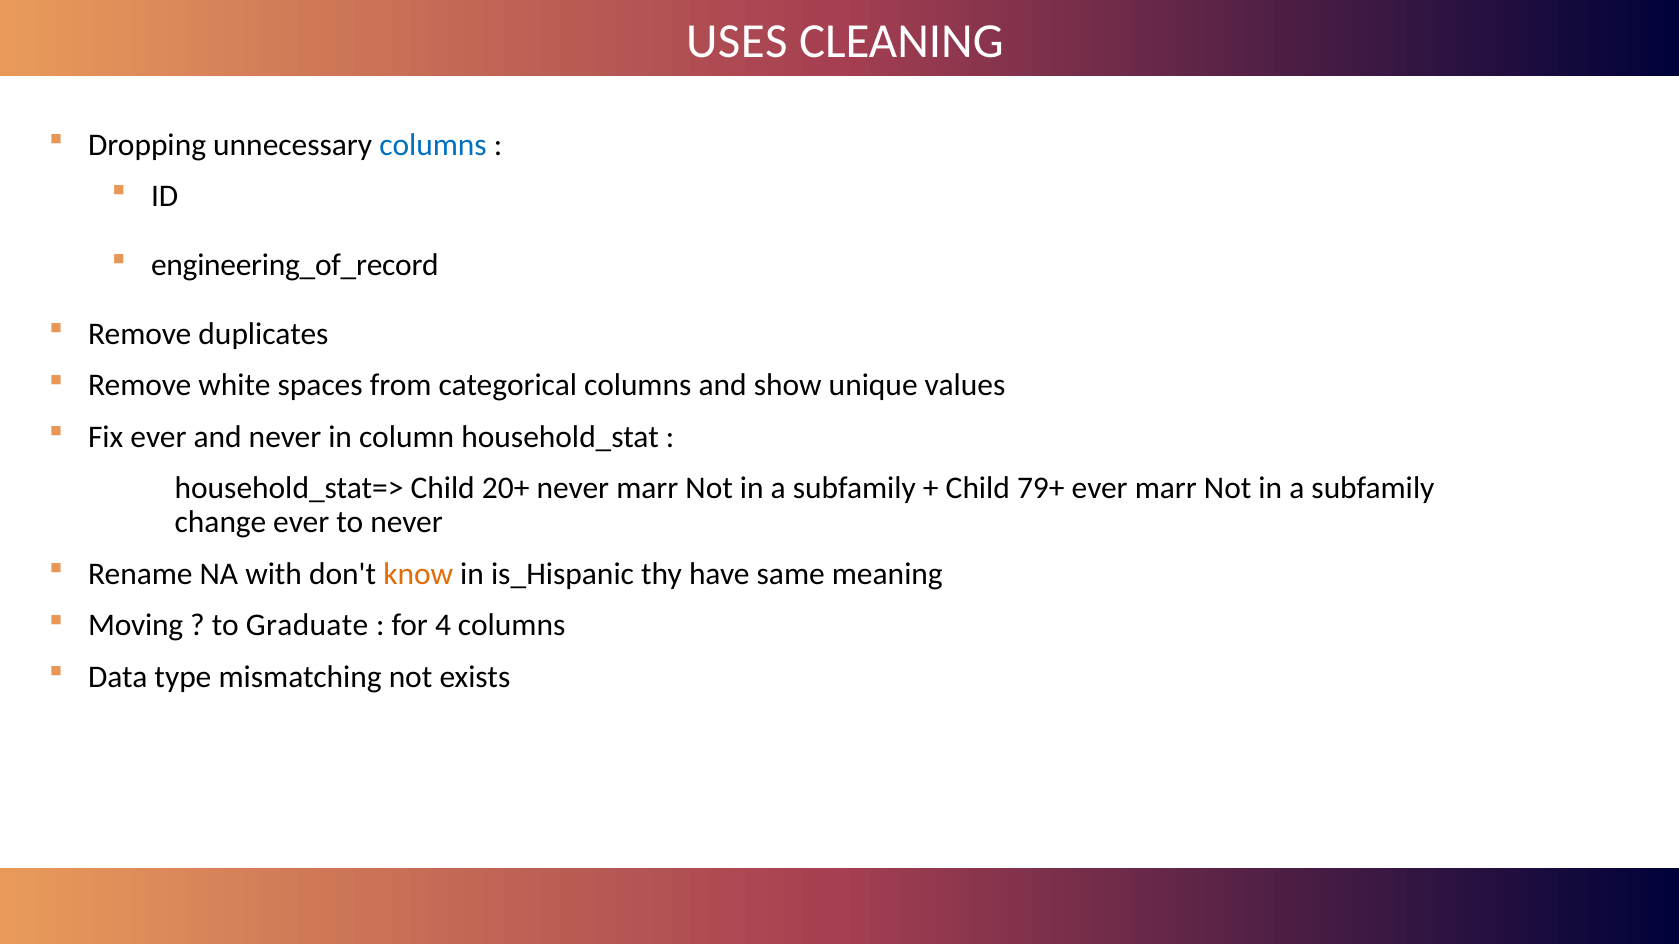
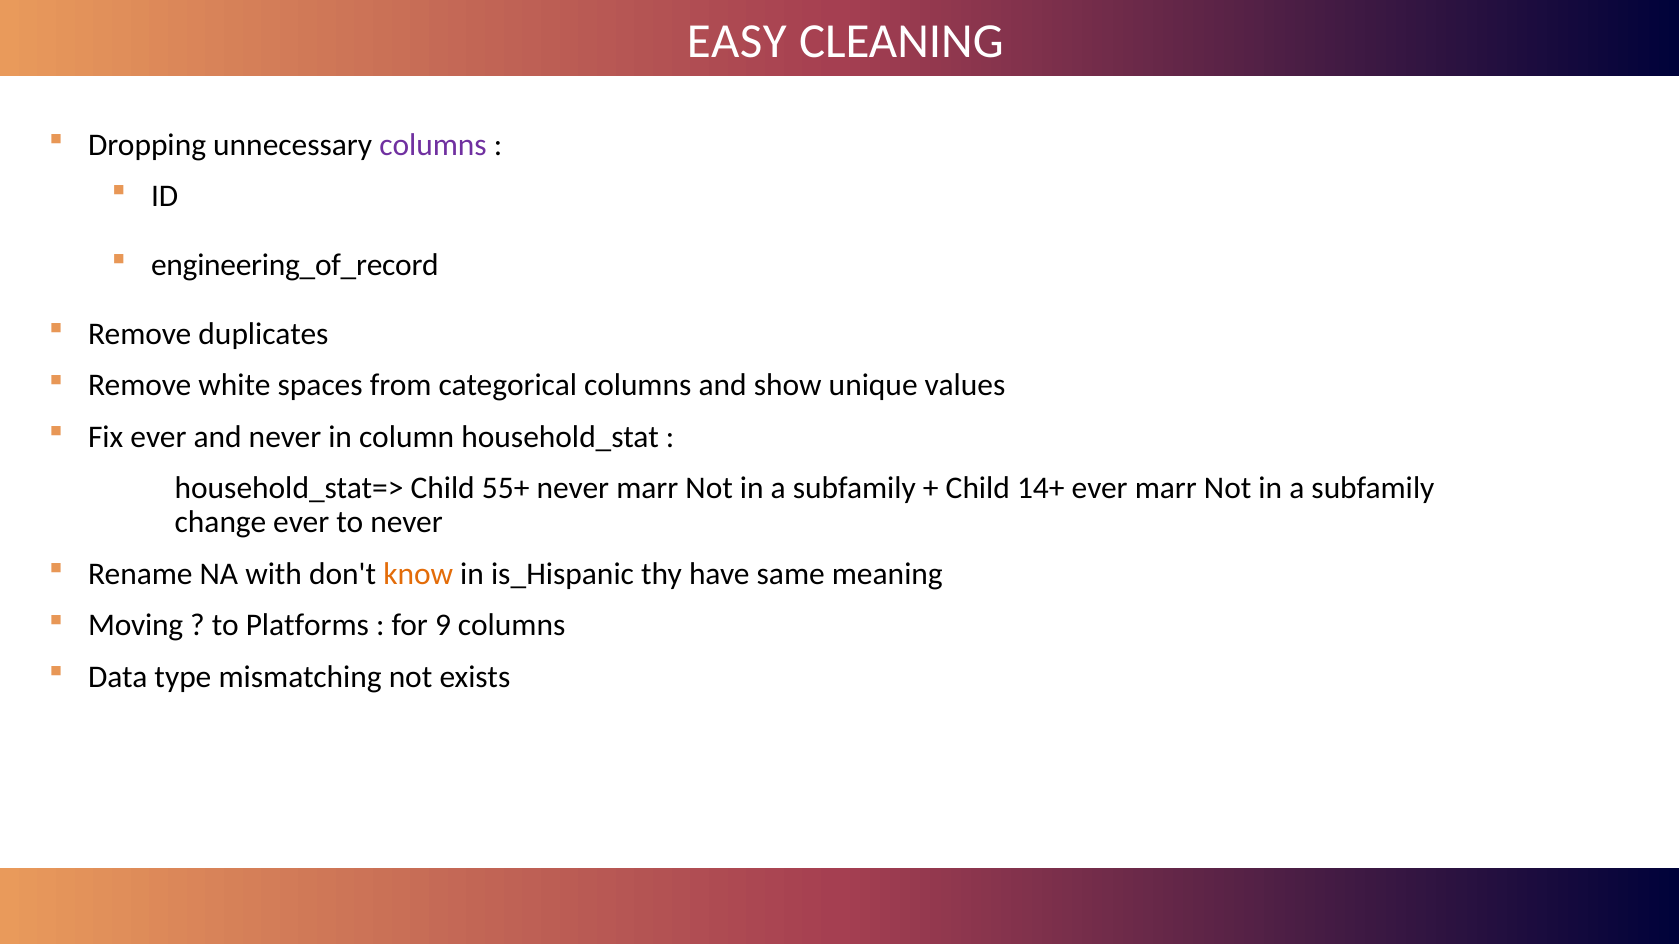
USES: USES -> EASY (737, 42)
columns colour: blue -> purple (433, 145)
20+: 20+ -> 55+ (506, 489)
79+: 79+ -> 14+ (1041, 489)
Graduate: Graduate -> Platforms (307, 626)
4: 4 -> 9 (443, 626)
